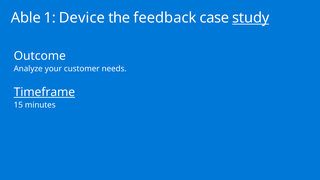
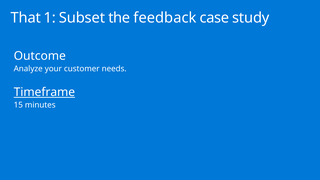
Able: Able -> That (26, 18)
Device: Device -> Subset (82, 18)
study underline: present -> none (251, 18)
